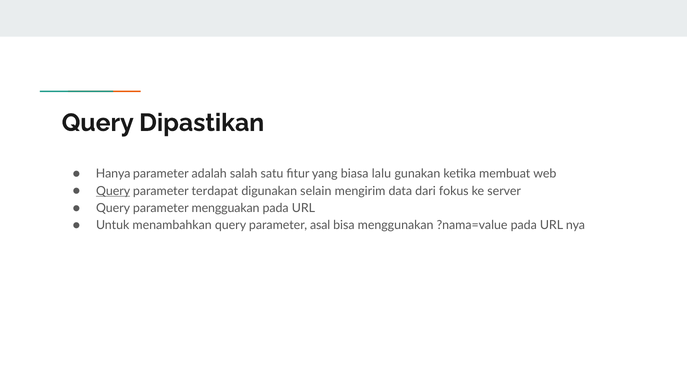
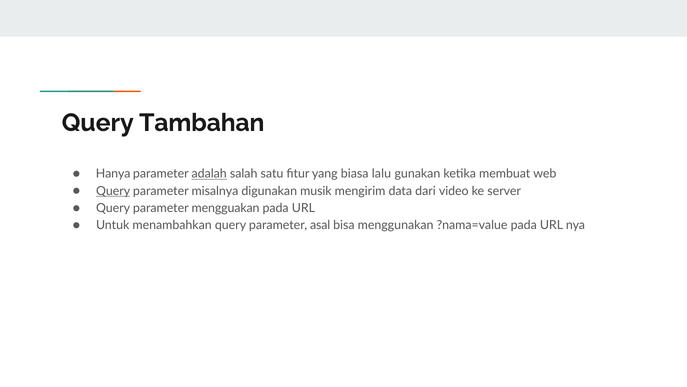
Dipastikan: Dipastikan -> Tambahan (202, 123)
adalah underline: none -> present (209, 174)
terdapat: terdapat -> misalnya (215, 191)
selain: selain -> musik (316, 191)
fokus: fokus -> video (454, 191)
